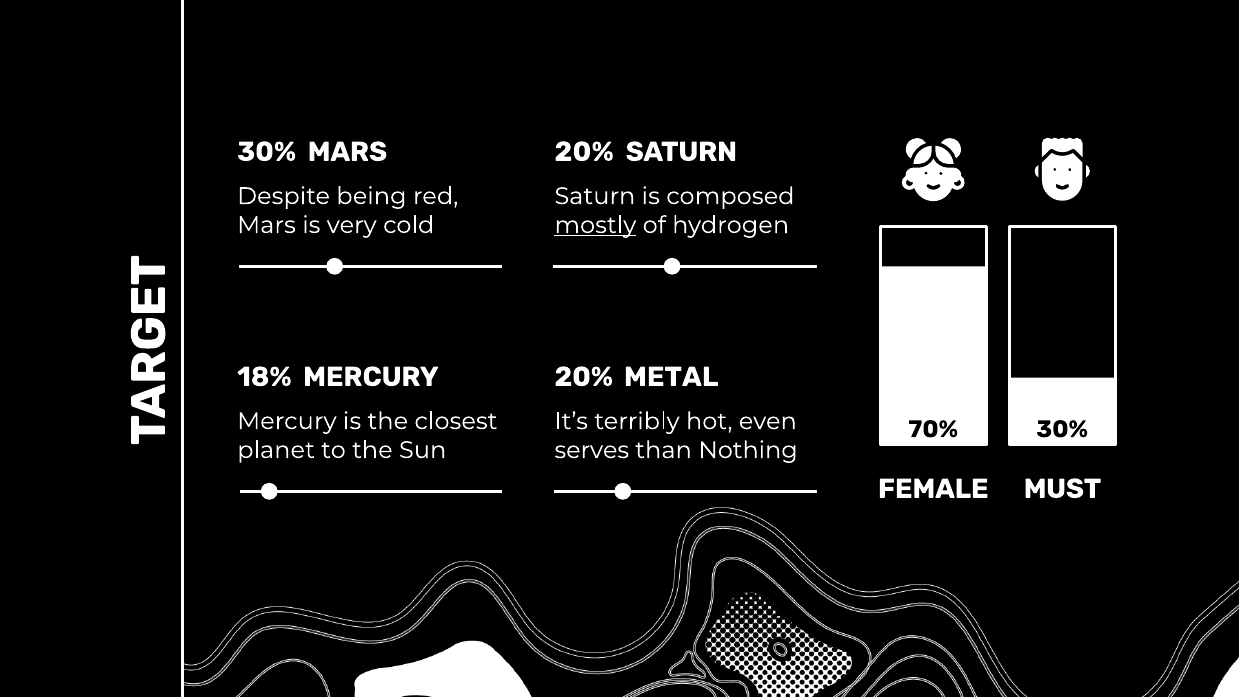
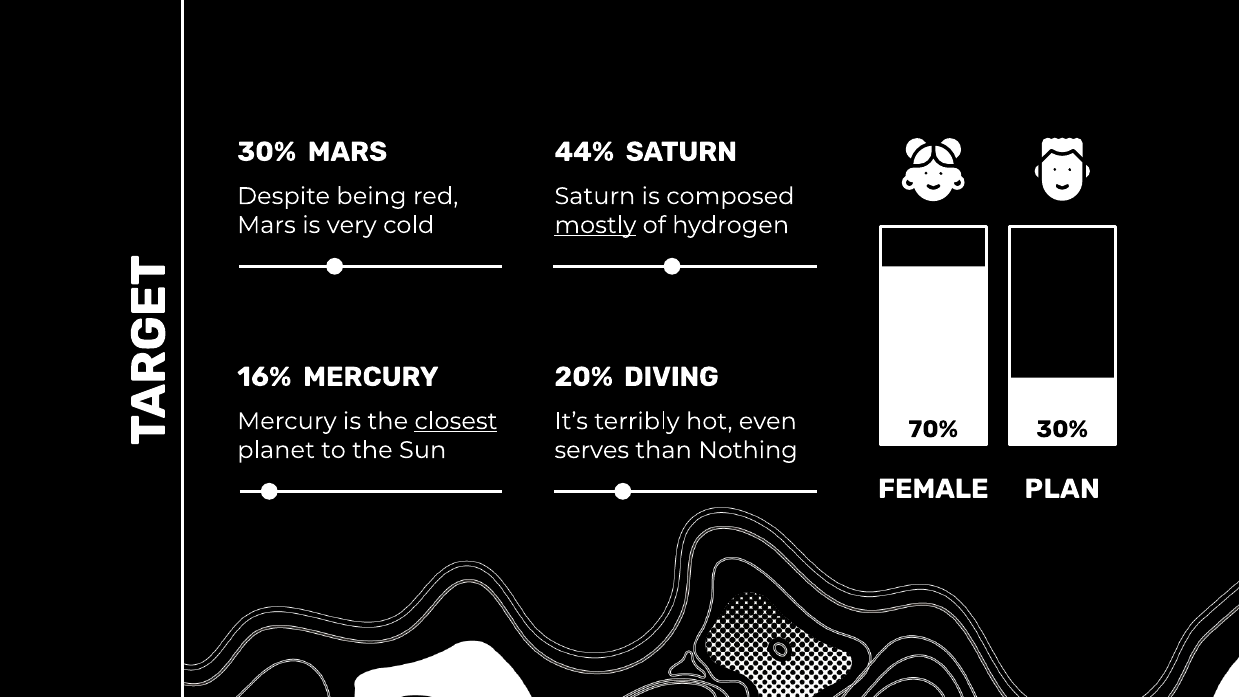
20%: 20% -> 44% (584, 152)
18%: 18% -> 16% (264, 377)
METAL: METAL -> DIVING (671, 377)
closest underline: none -> present (456, 421)
MUST: MUST -> PLAN (1062, 489)
